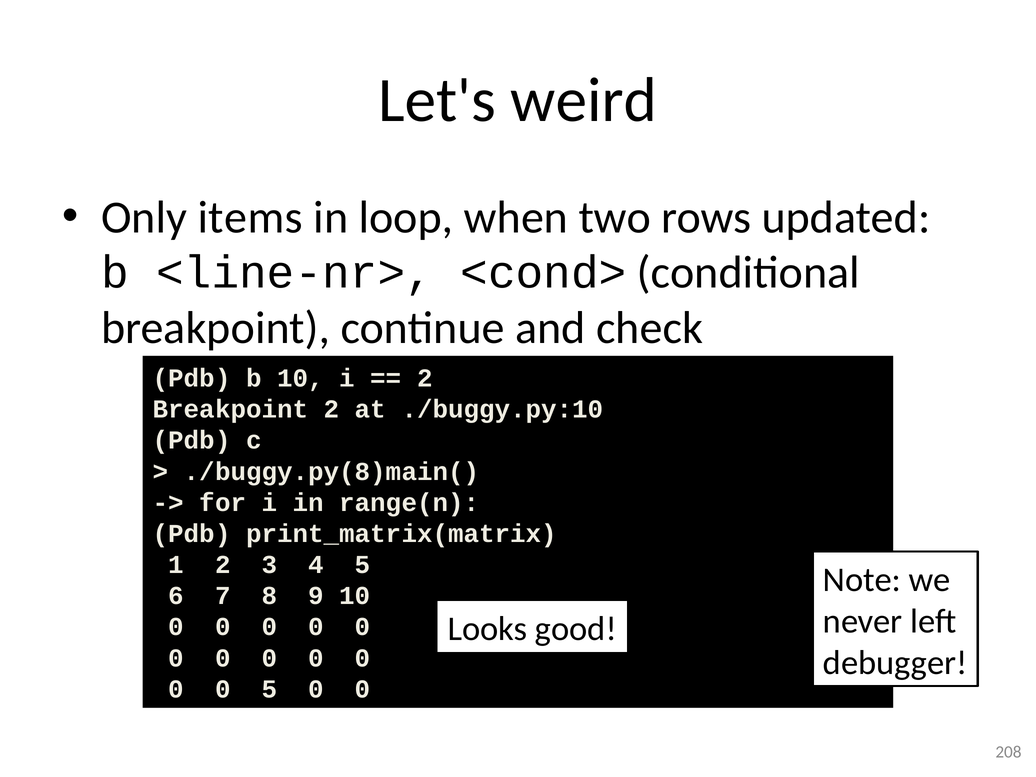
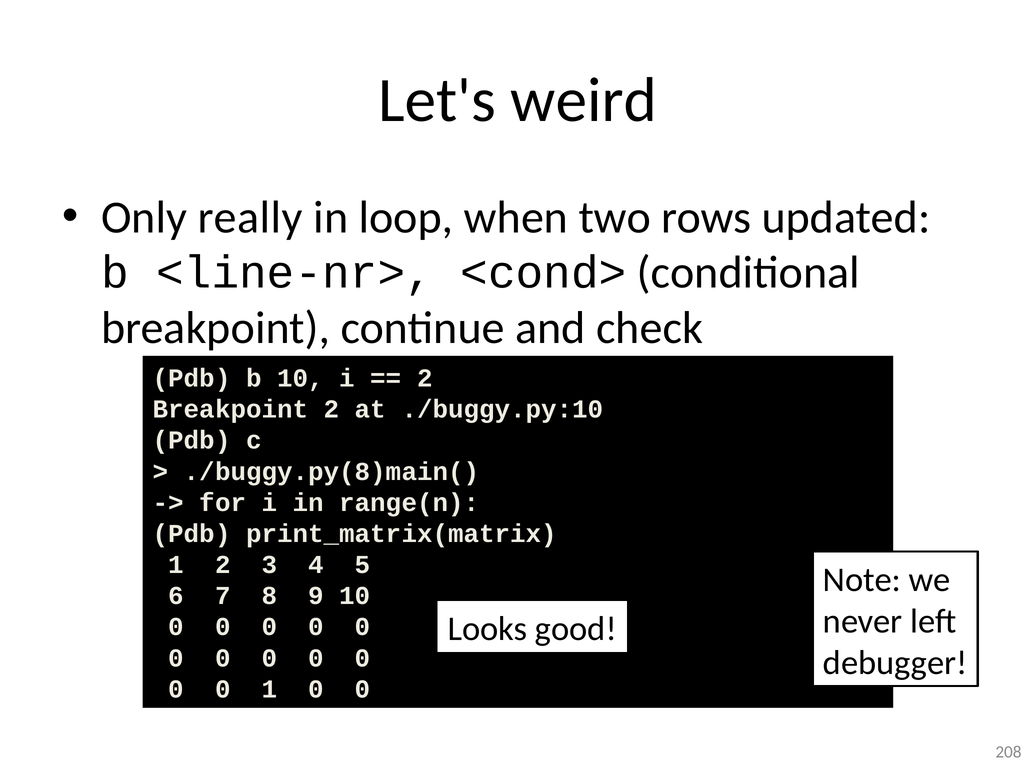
items: items -> really (250, 217)
0 5: 5 -> 1 (269, 689)
